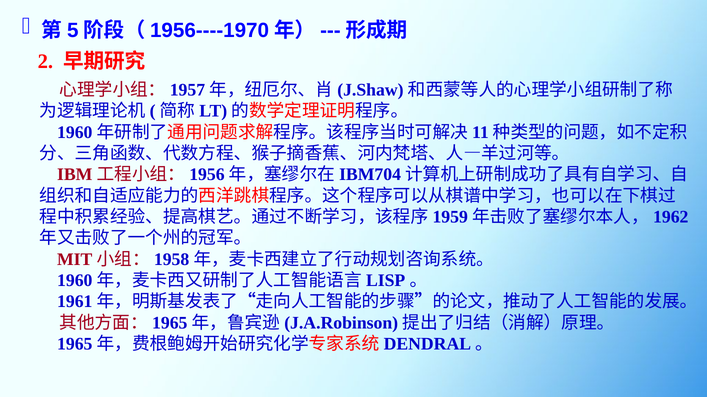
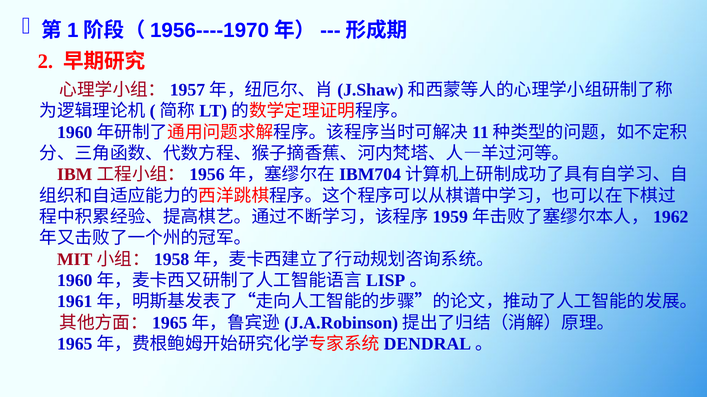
5: 5 -> 1 (73, 31)
